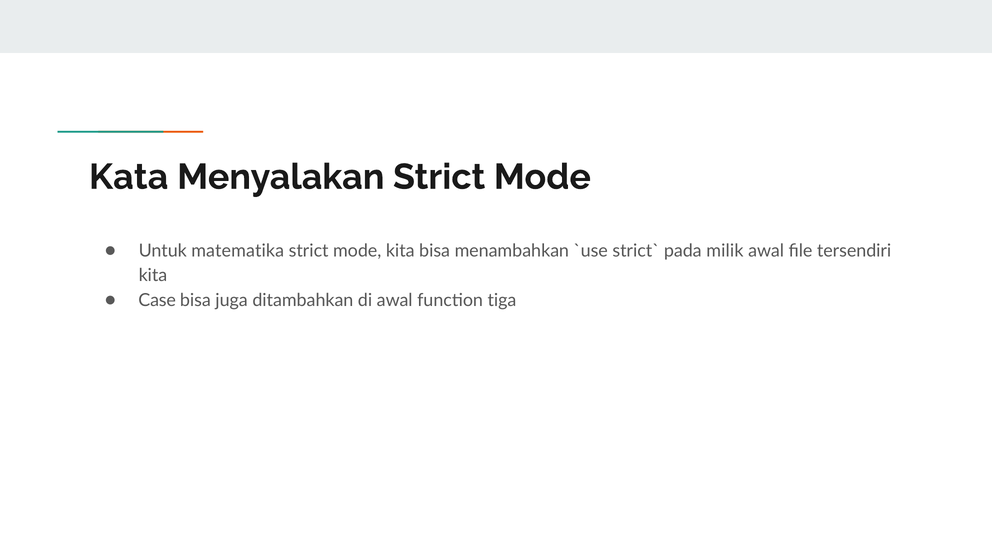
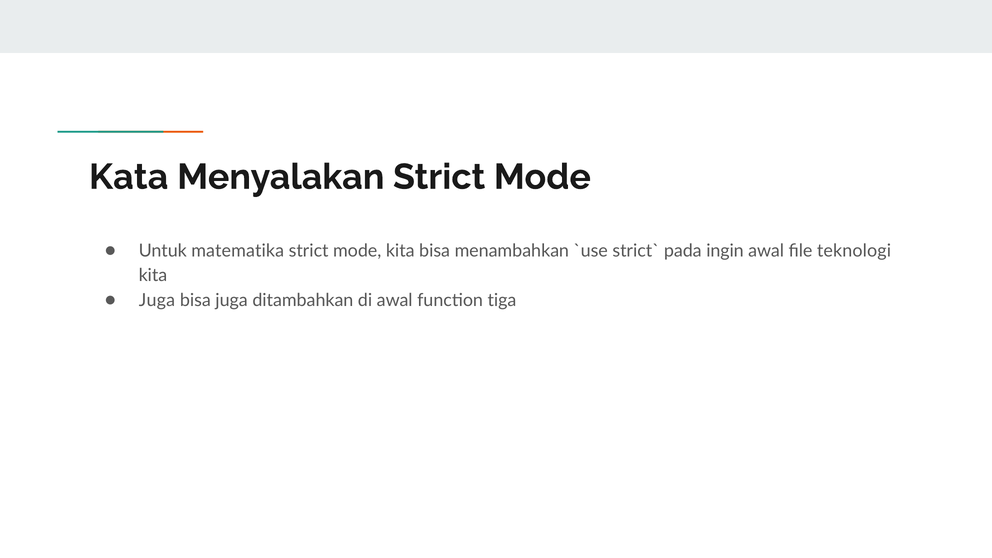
milik: milik -> ingin (725, 251)
tersendiri: tersendiri -> teknologi (854, 251)
Case: Case -> Juga (157, 300)
